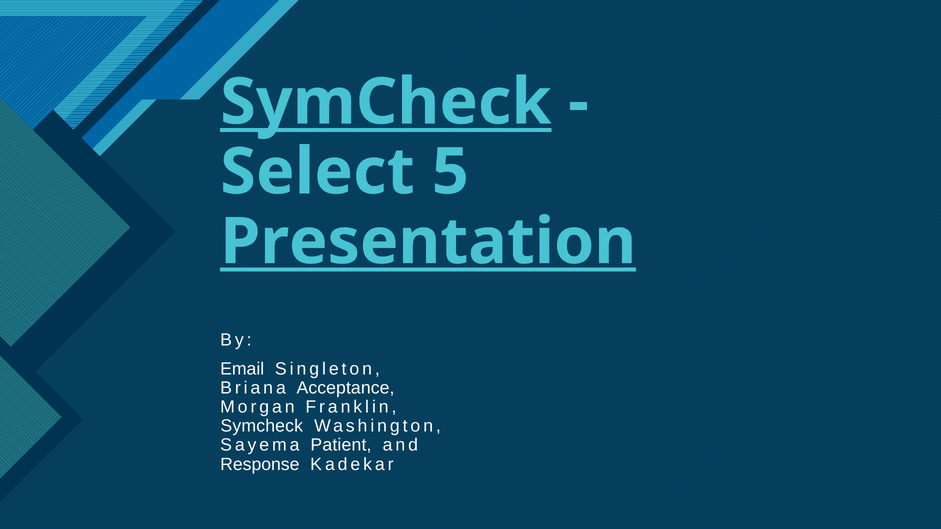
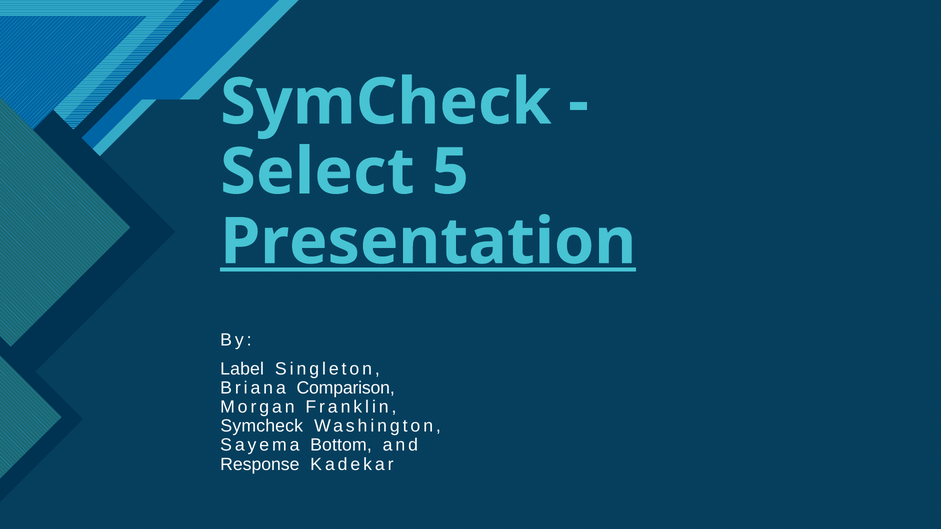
SymCheck underline: present -> none (386, 102)
Email: Email -> Label (242, 369)
Acceptance: Acceptance -> Comparison (346, 388)
Patient: Patient -> Bottom (341, 445)
